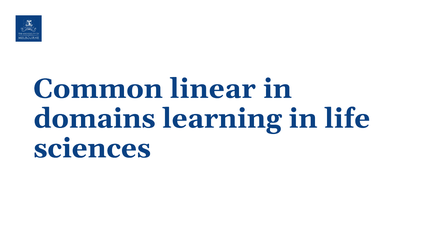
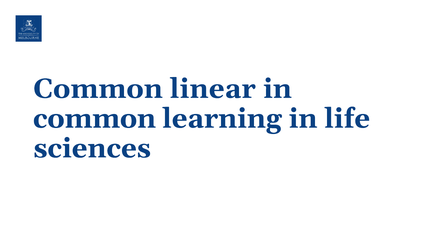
domains: domains -> common (94, 118)
